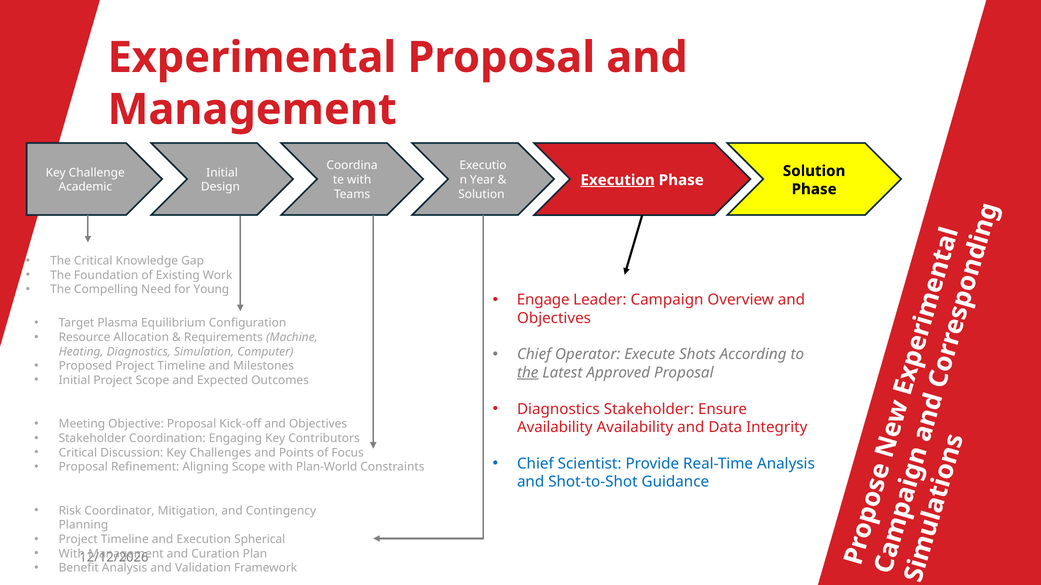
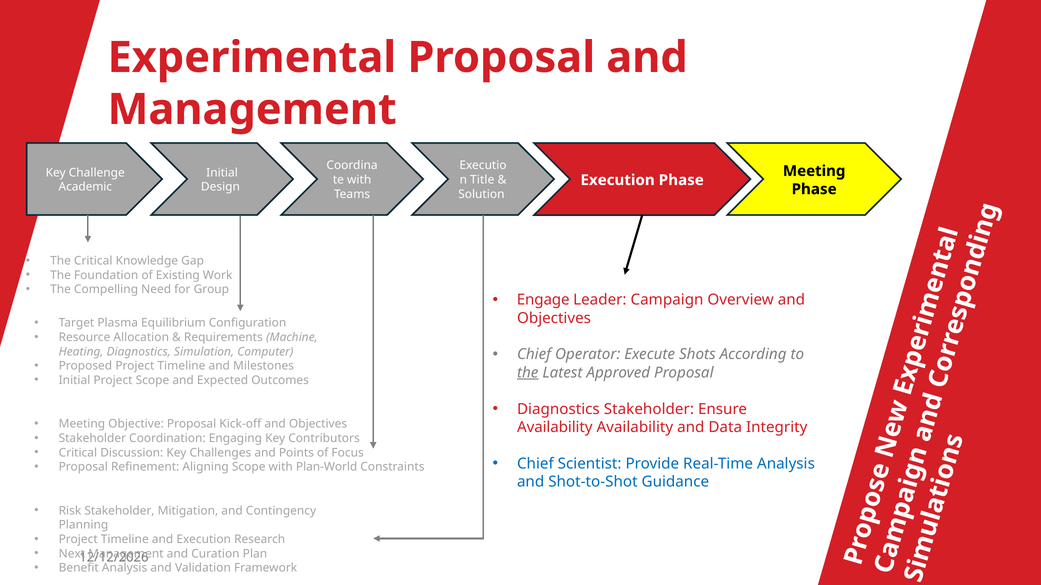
Solution: Solution -> Meeting (814, 171)
Year: Year -> Title (482, 180)
Execution underline: present -> none (618, 180)
Young: Young -> Group (211, 290)
Risk Coordinator: Coordinator -> Stakeholder (119, 511)
Spherical: Spherical -> Research (260, 540)
With: With -> Next (72, 554)
